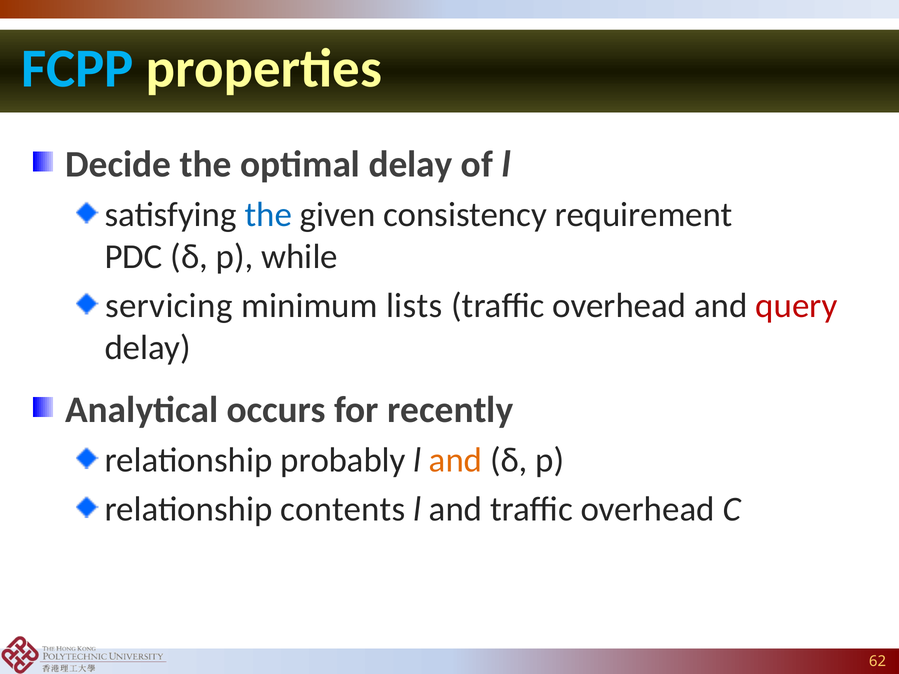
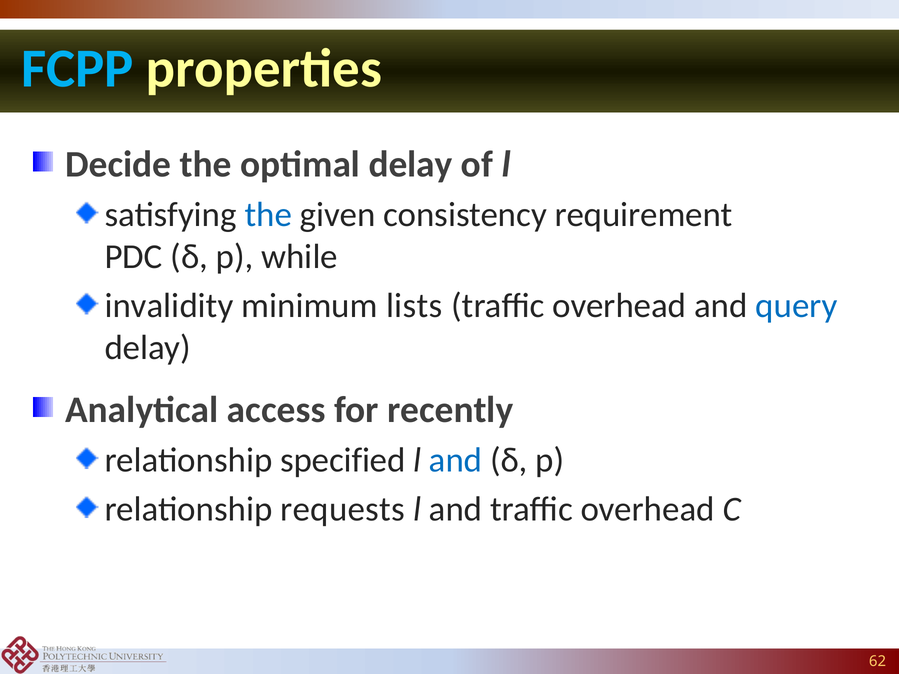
servicing: servicing -> invalidity (169, 306)
query colour: red -> blue (796, 306)
occurs: occurs -> access (276, 410)
probably: probably -> specified (343, 460)
and colour: orange -> blue (456, 460)
contents: contents -> requests (343, 509)
